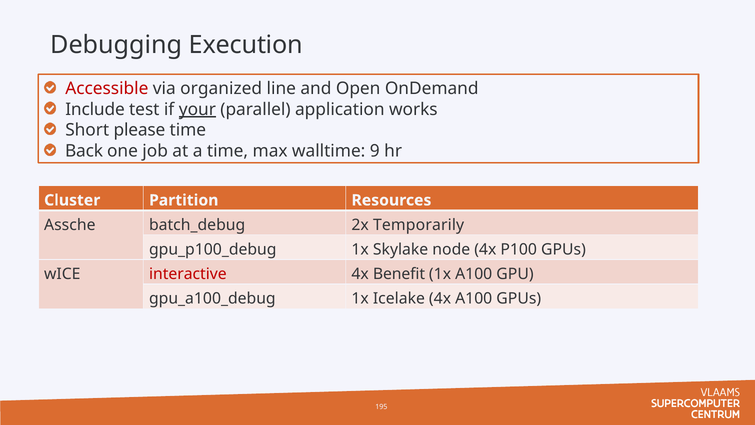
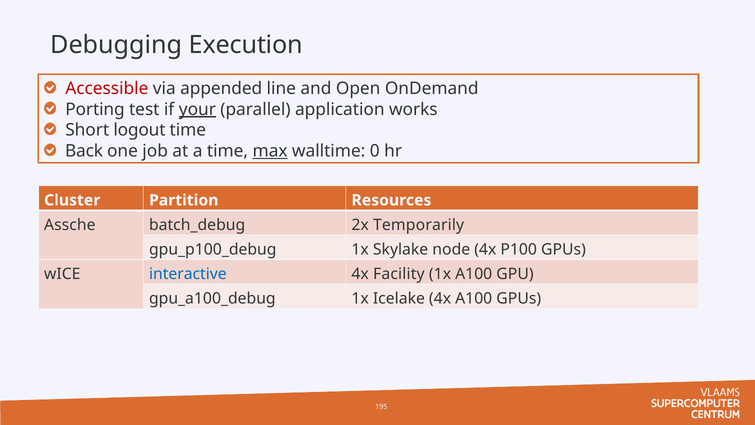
organized: organized -> appended (221, 88)
Include: Include -> Porting (95, 109)
please: please -> logout (139, 130)
max underline: none -> present (270, 151)
9: 9 -> 0 (375, 151)
interactive colour: red -> blue (188, 274)
Benefit: Benefit -> Facility (399, 274)
